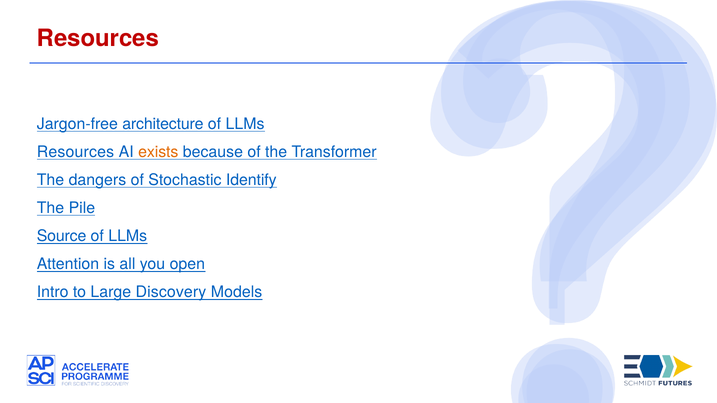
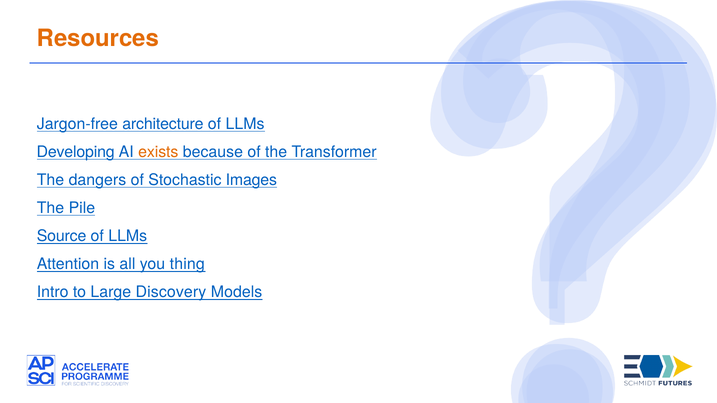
Resources colour: red -> orange (98, 38)
Resources: Resources -> Developing (76, 152)
Identify: Identify -> Images (251, 180)
open: open -> thing (187, 264)
